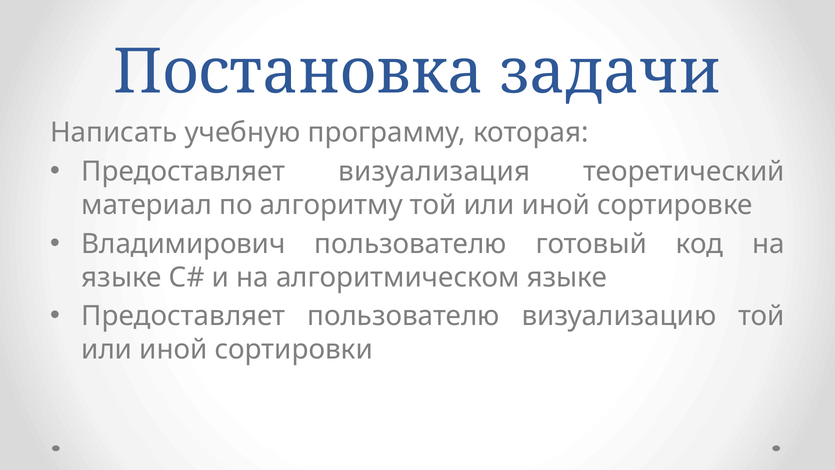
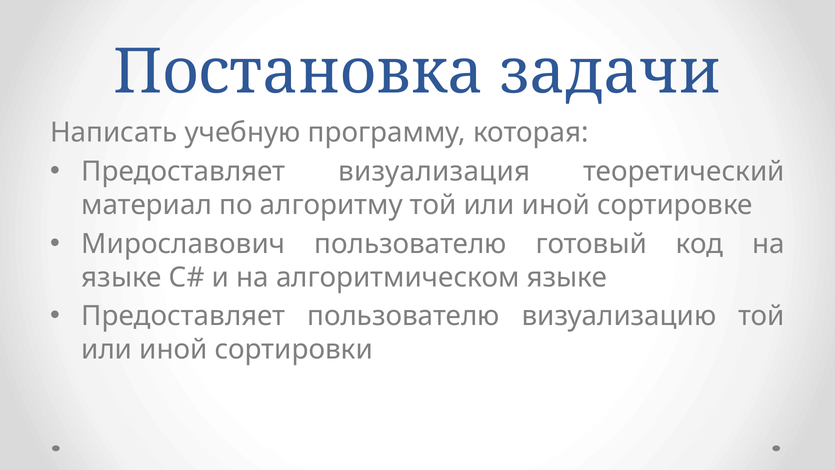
Владимирович: Владимирович -> Мирославович (183, 244)
